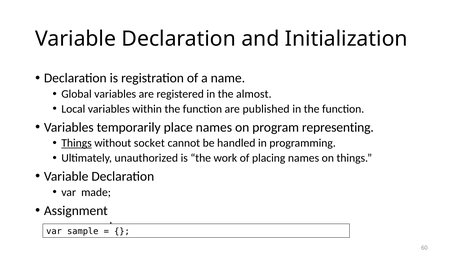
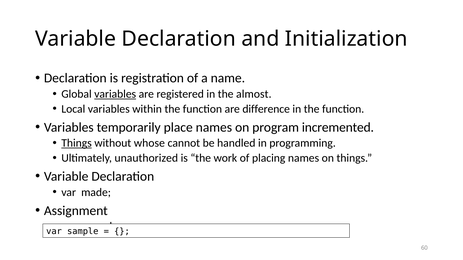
variables underline: none -> present (115, 94)
published: published -> difference (266, 109)
representing: representing -> incremented (338, 127)
socket: socket -> whose (149, 143)
